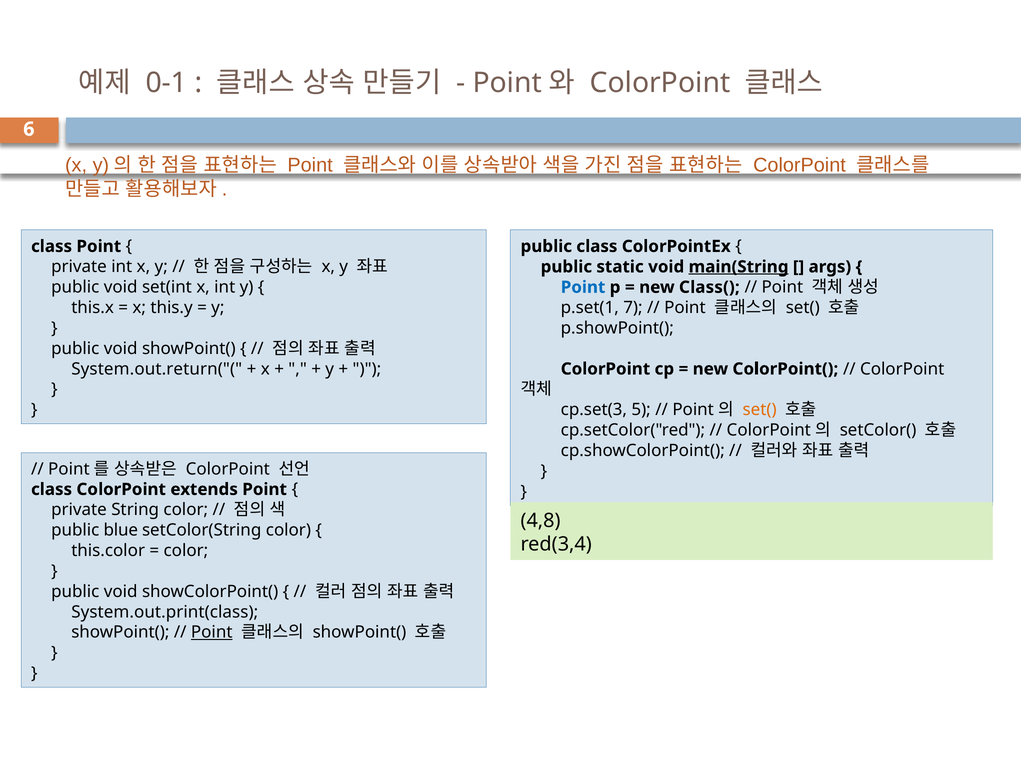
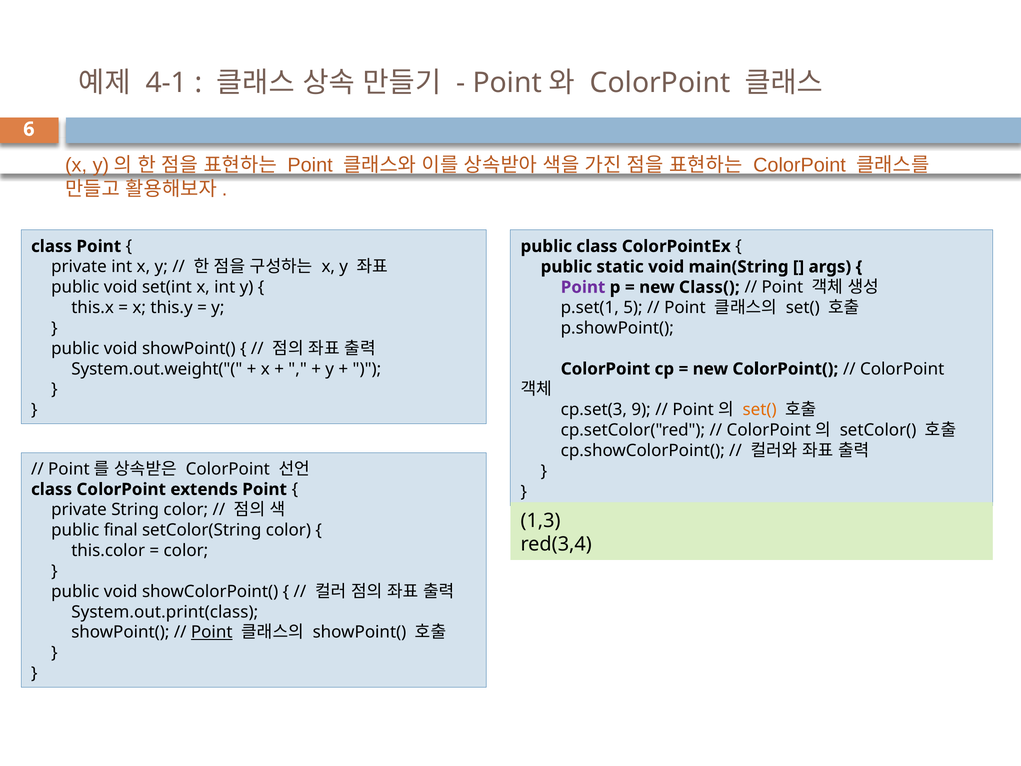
0-1: 0-1 -> 4-1 (166, 83)
main(String underline: present -> none (739, 267)
Point colour: blue -> purple (583, 287)
7: 7 -> 5 (633, 308)
System.out.return("(: System.out.return("( -> System.out.weight("( (157, 369)
5: 5 -> 9 (641, 410)
4,8: 4,8 -> 1,3 (541, 520)
blue: blue -> final (121, 530)
